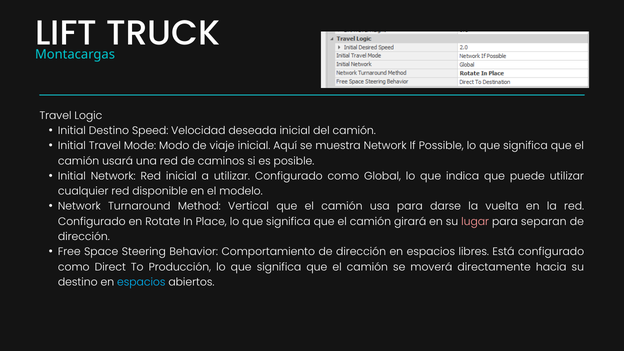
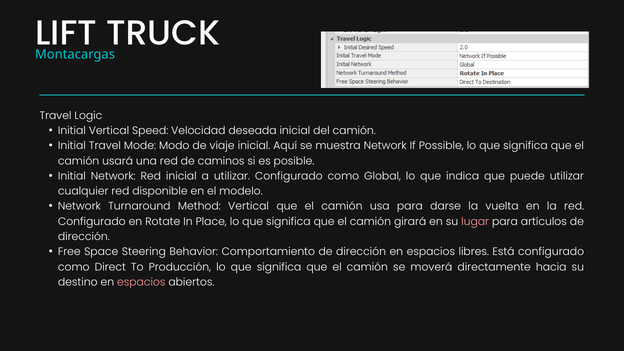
Initial Destino: Destino -> Vertical (109, 131)
separan: separan -> artículos (544, 222)
espacios colour: light blue -> pink (141, 282)
